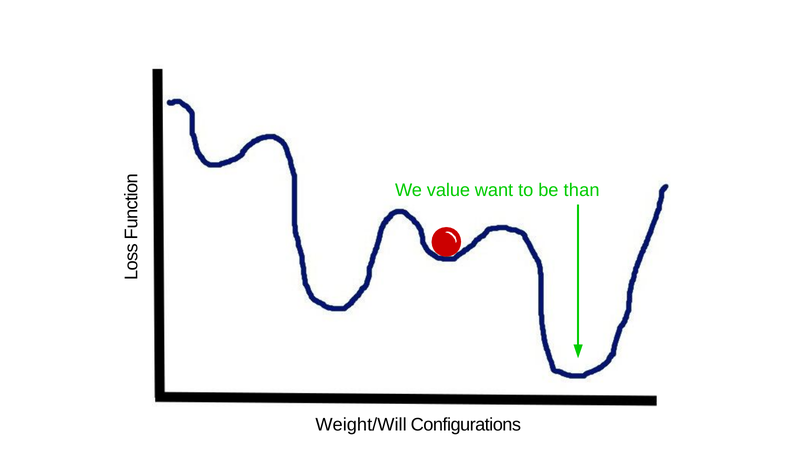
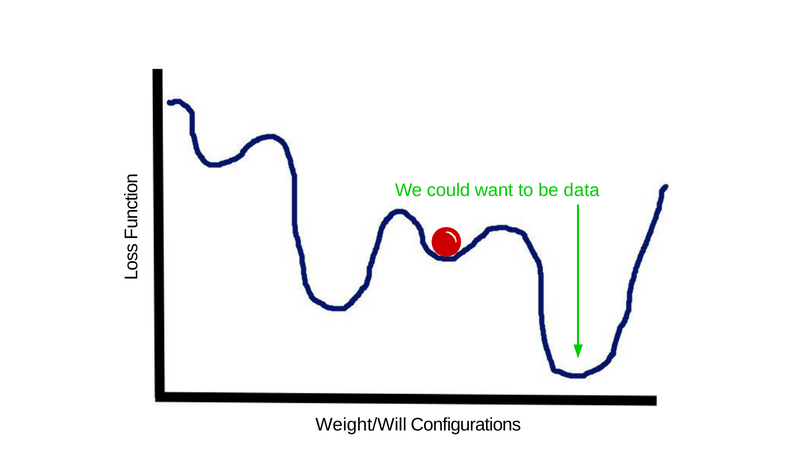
value: value -> could (448, 190)
than: than -> data (582, 190)
